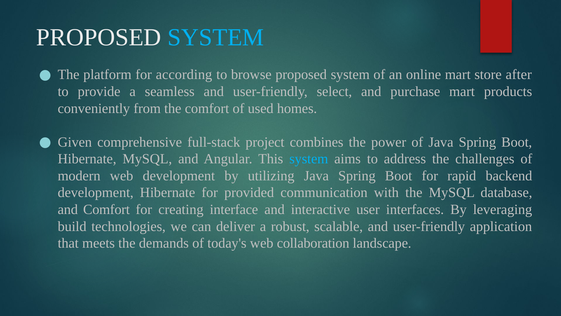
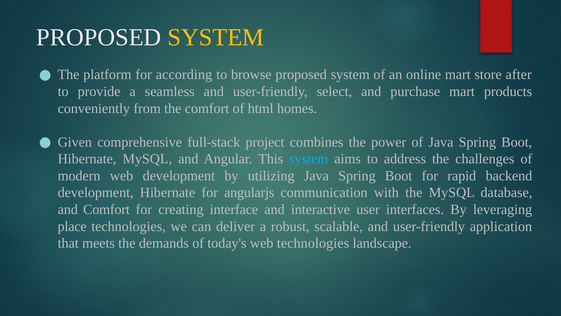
SYSTEM colour: light blue -> yellow (216, 37)
used: used -> html (261, 108)
provided: provided -> angularjs (249, 192)
build: build -> place (72, 226)
web collaboration: collaboration -> technologies (313, 243)
